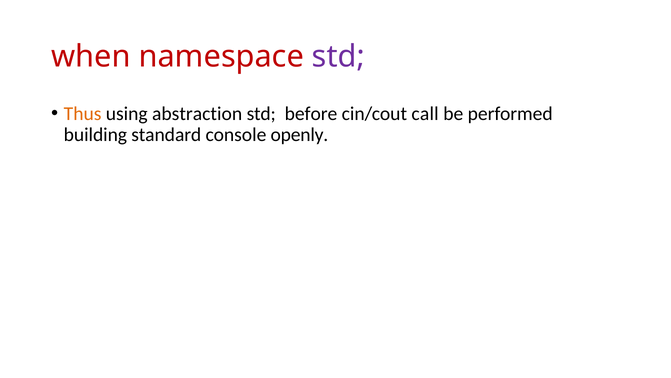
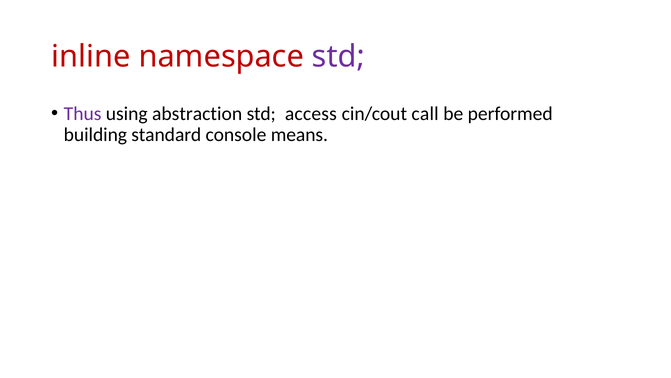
when: when -> inline (91, 56)
Thus colour: orange -> purple (83, 113)
before: before -> access (311, 113)
openly: openly -> means (299, 135)
